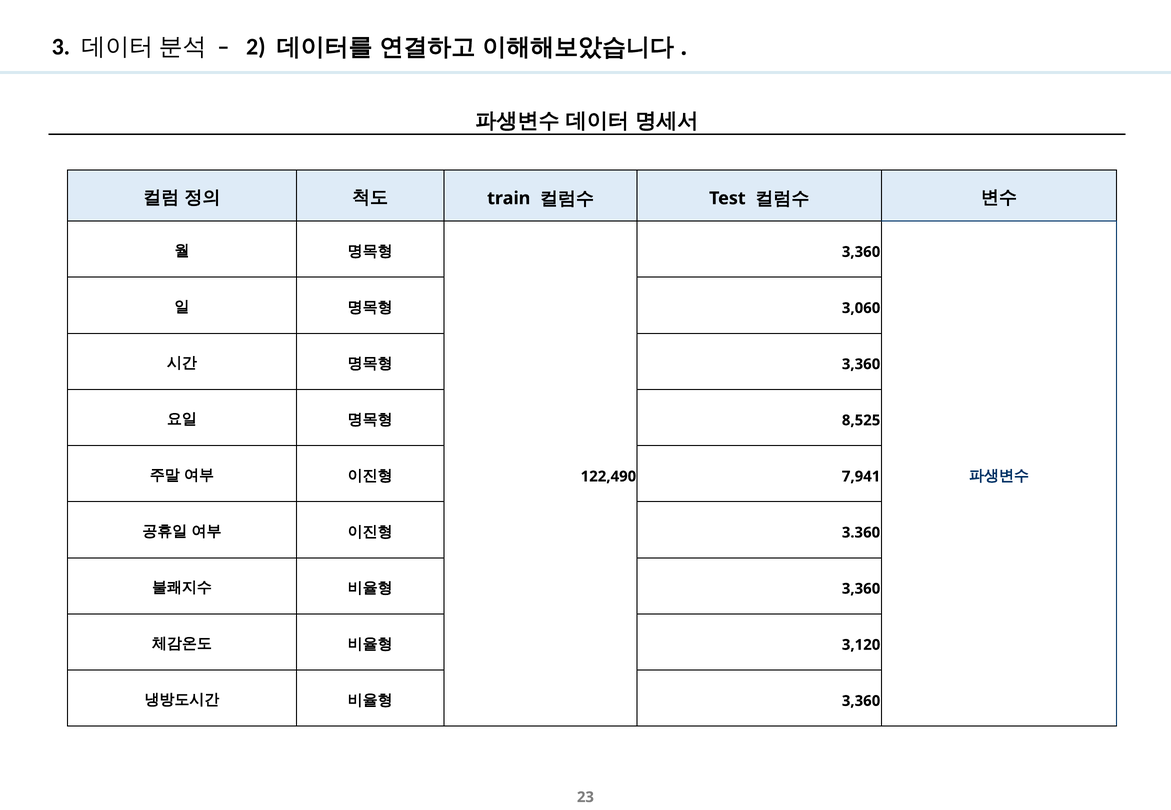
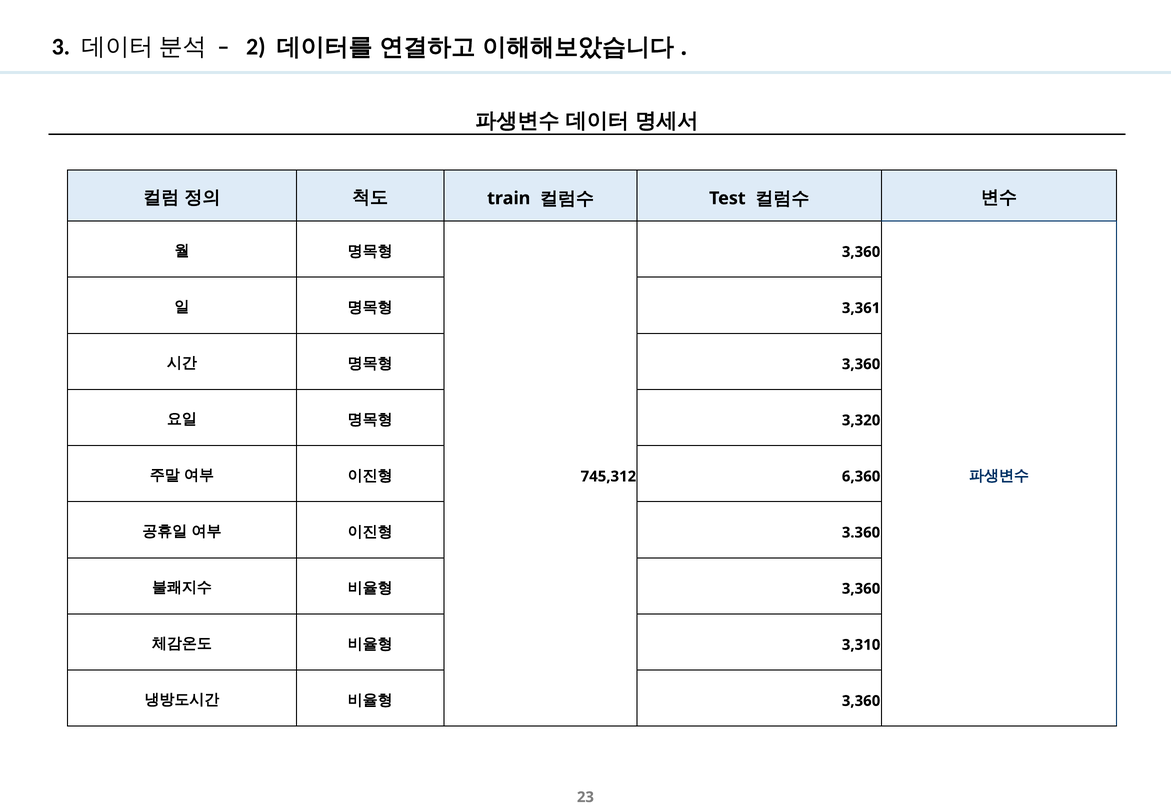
3,060: 3,060 -> 3,361 (861, 308)
8,525: 8,525 -> 3,320 (861, 421)
7,941: 7,941 -> 6,360 (861, 477)
122,490: 122,490 -> 745,312 (608, 477)
3,120: 3,120 -> 3,310 (861, 645)
